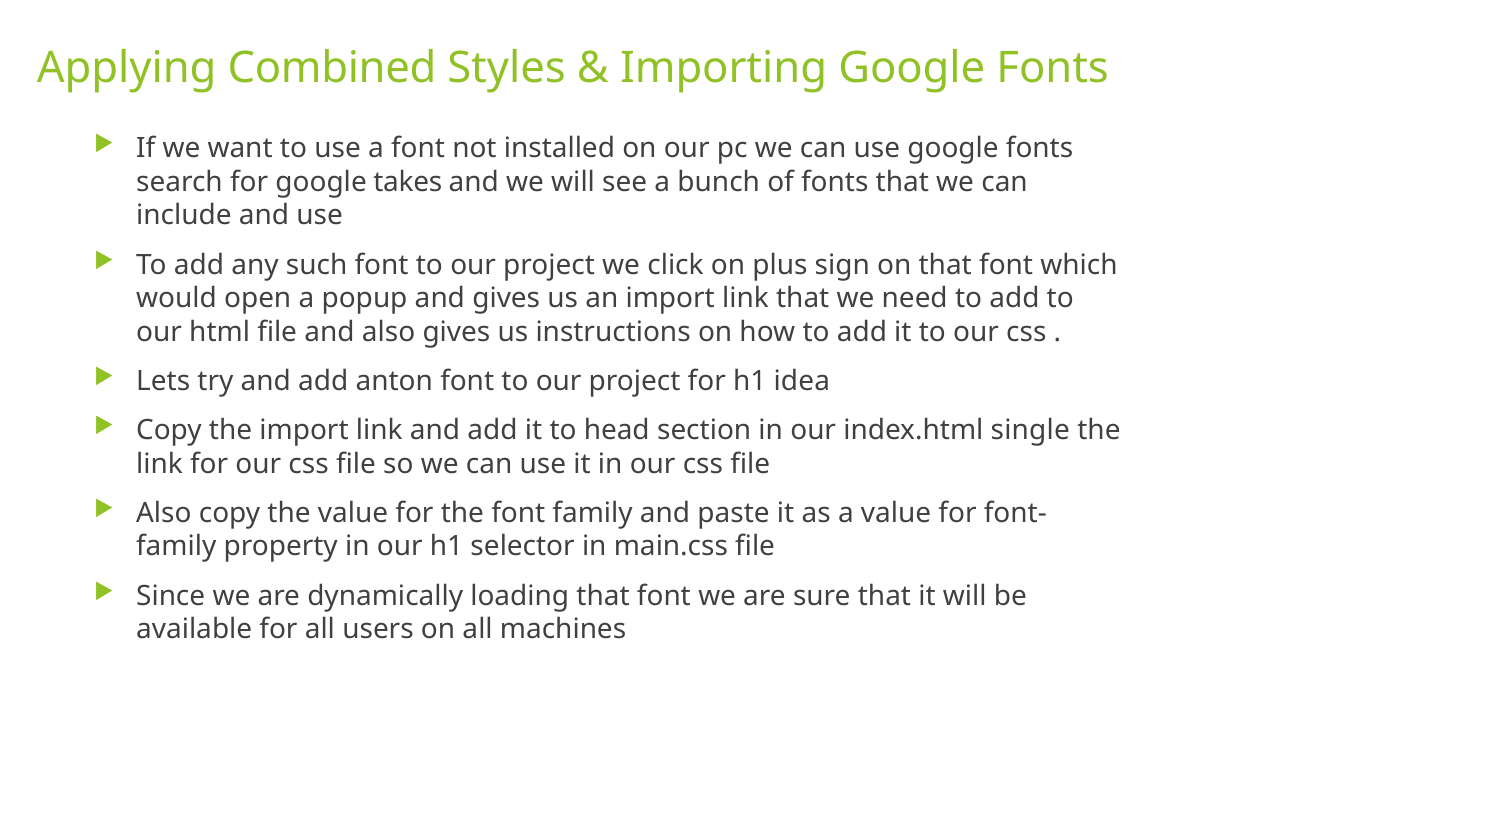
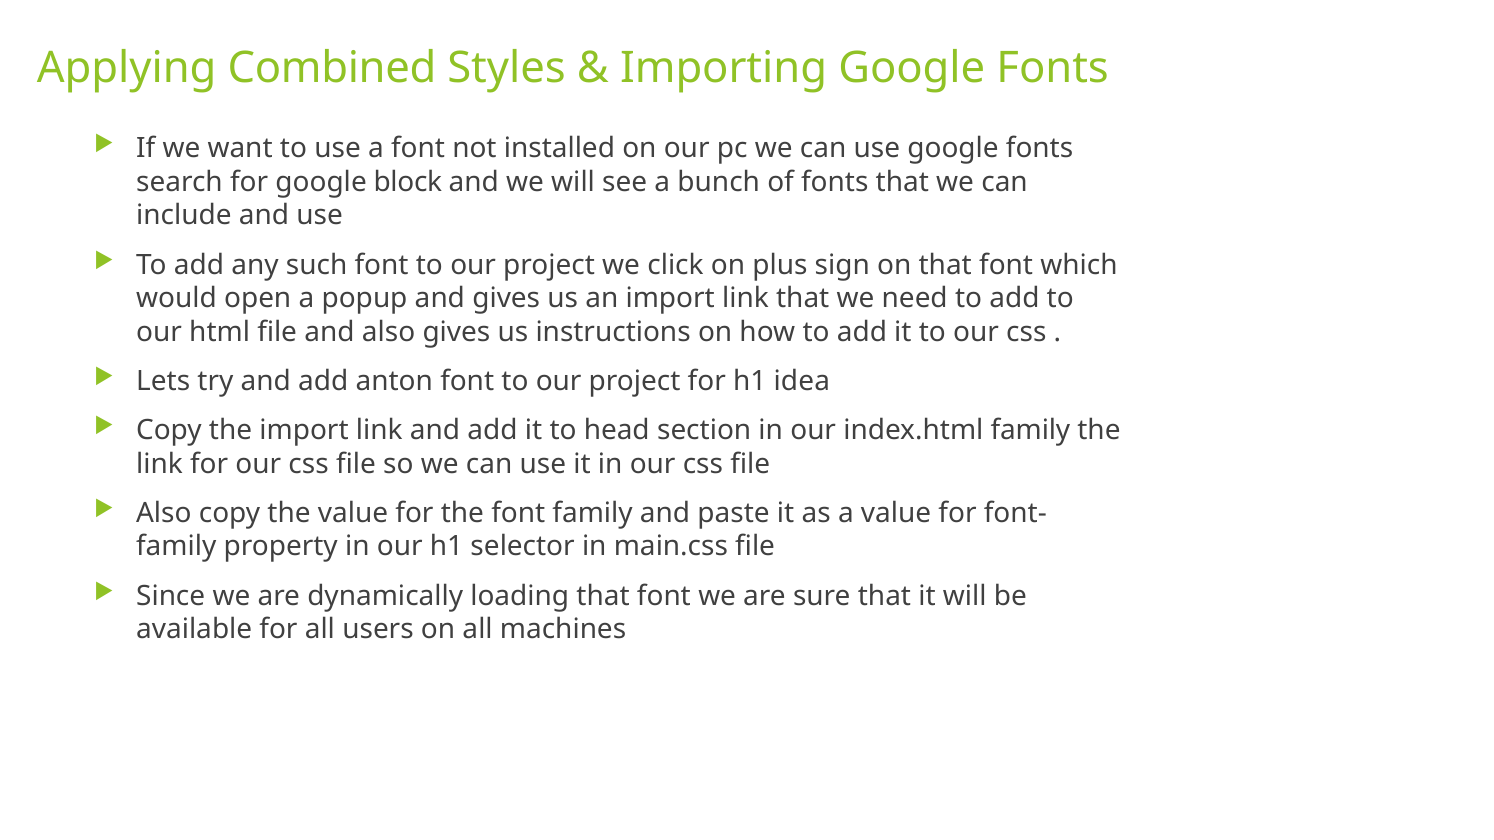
takes: takes -> block (408, 182)
index.html single: single -> family (1030, 431)
